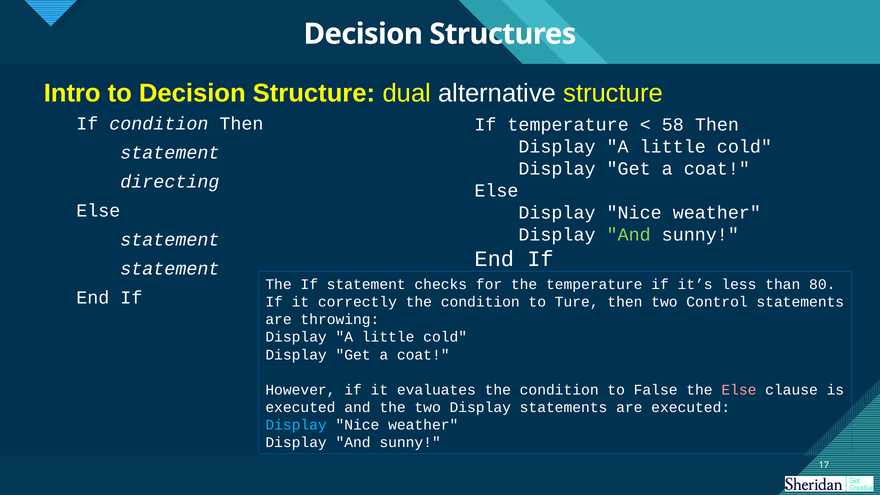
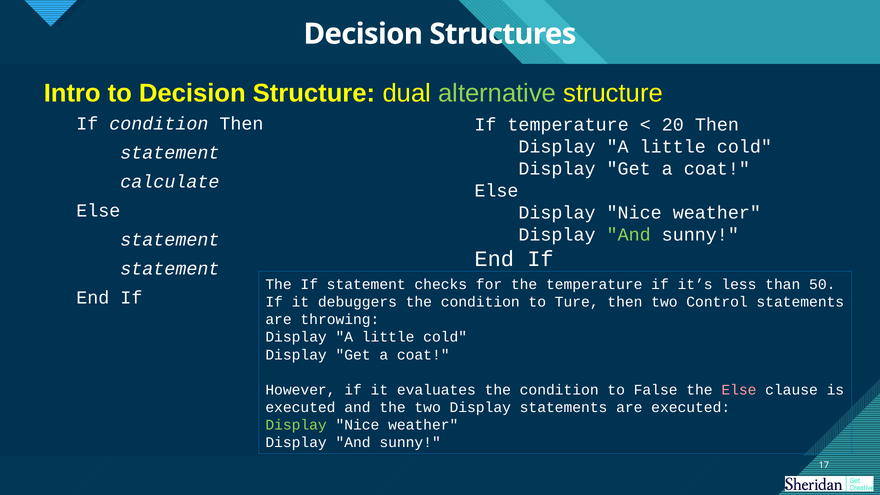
alternative colour: white -> light green (497, 93)
58: 58 -> 20 (673, 124)
directing: directing -> calculate (170, 182)
80: 80 -> 50 (822, 284)
correctly: correctly -> debuggers (357, 302)
Display colour: light blue -> light green (296, 425)
